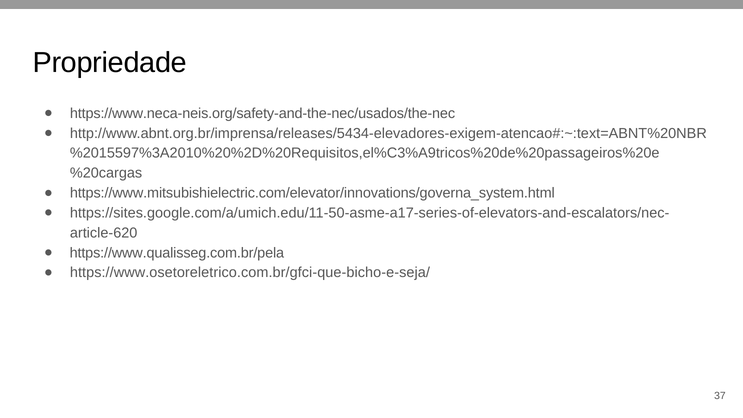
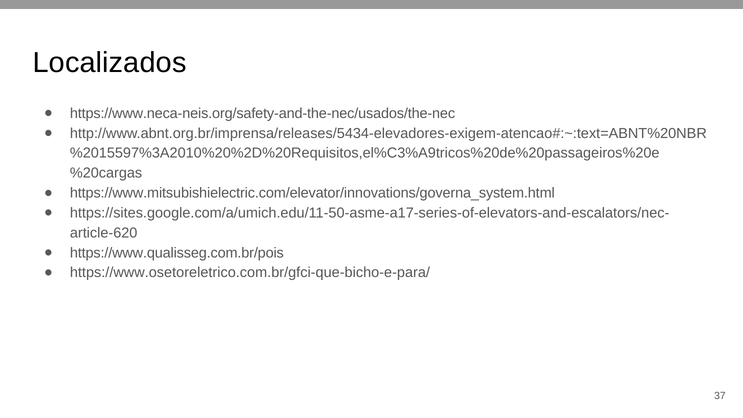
Propriedade: Propriedade -> Localizados (110, 63)
https://www.qualisseg.com.br/pela: https://www.qualisseg.com.br/pela -> https://www.qualisseg.com.br/pois (177, 253)
https://www.osetoreletrico.com.br/gfci-que-bicho-e-seja/: https://www.osetoreletrico.com.br/gfci-que-bicho-e-seja/ -> https://www.osetoreletrico.com.br/gfci-que-bicho-e-para/ (250, 273)
